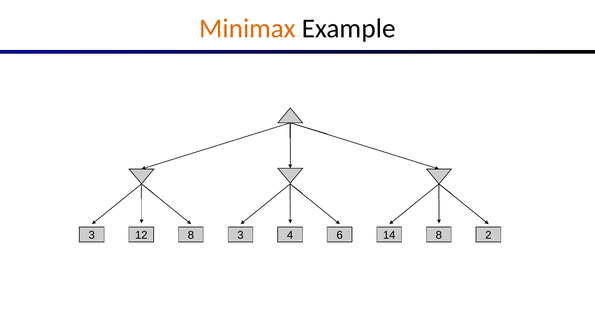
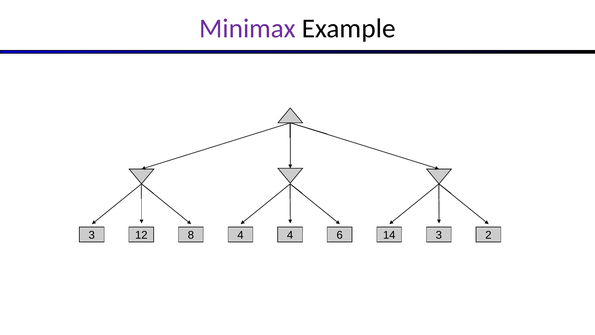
Minimax colour: orange -> purple (248, 29)
3 3: 3 -> 4 (240, 235)
8 8: 8 -> 3 (439, 235)
